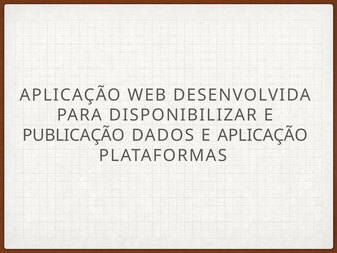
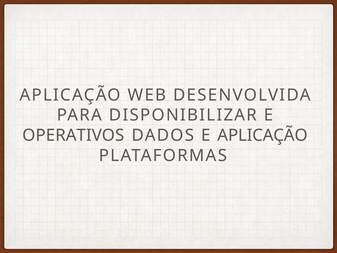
PUBLICAÇÃO: PUBLICAÇÃO -> OPERATIVOS (73, 135)
